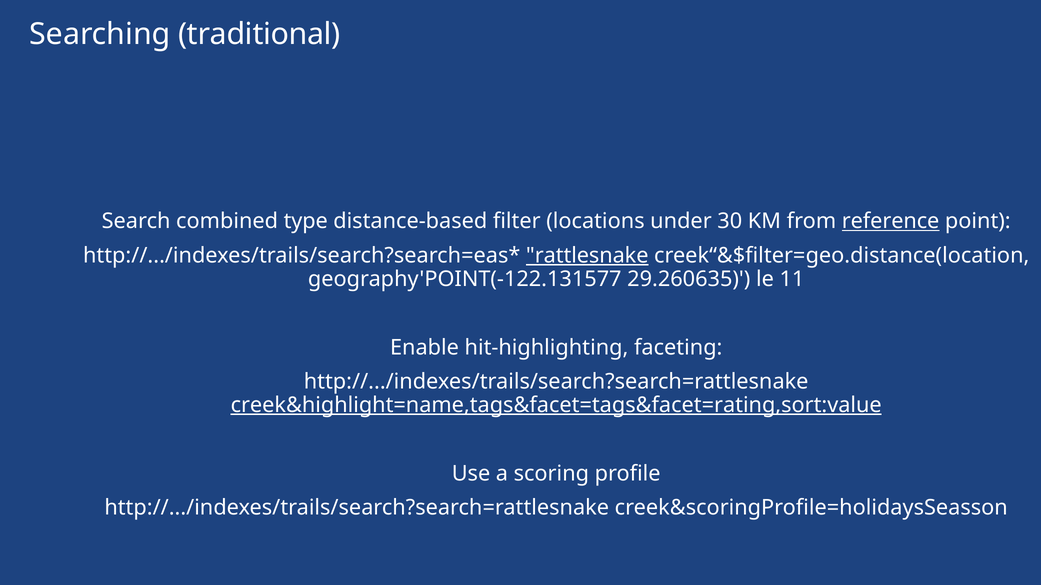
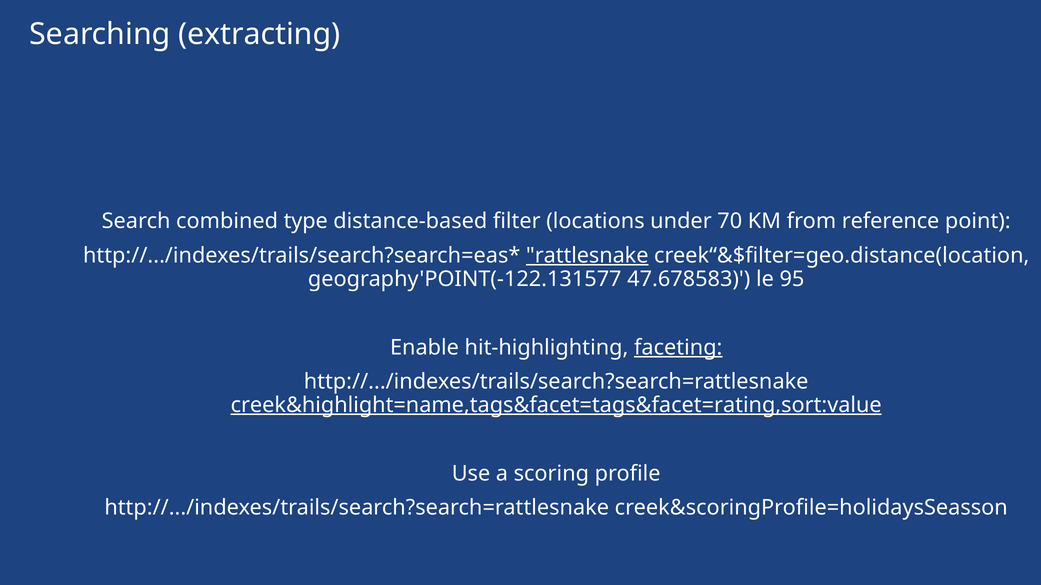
traditional: traditional -> extracting (259, 35)
30: 30 -> 70 (730, 221)
reference underline: present -> none (891, 221)
29.260635: 29.260635 -> 47.678583 (689, 279)
11: 11 -> 95 (792, 279)
faceting underline: none -> present (678, 348)
